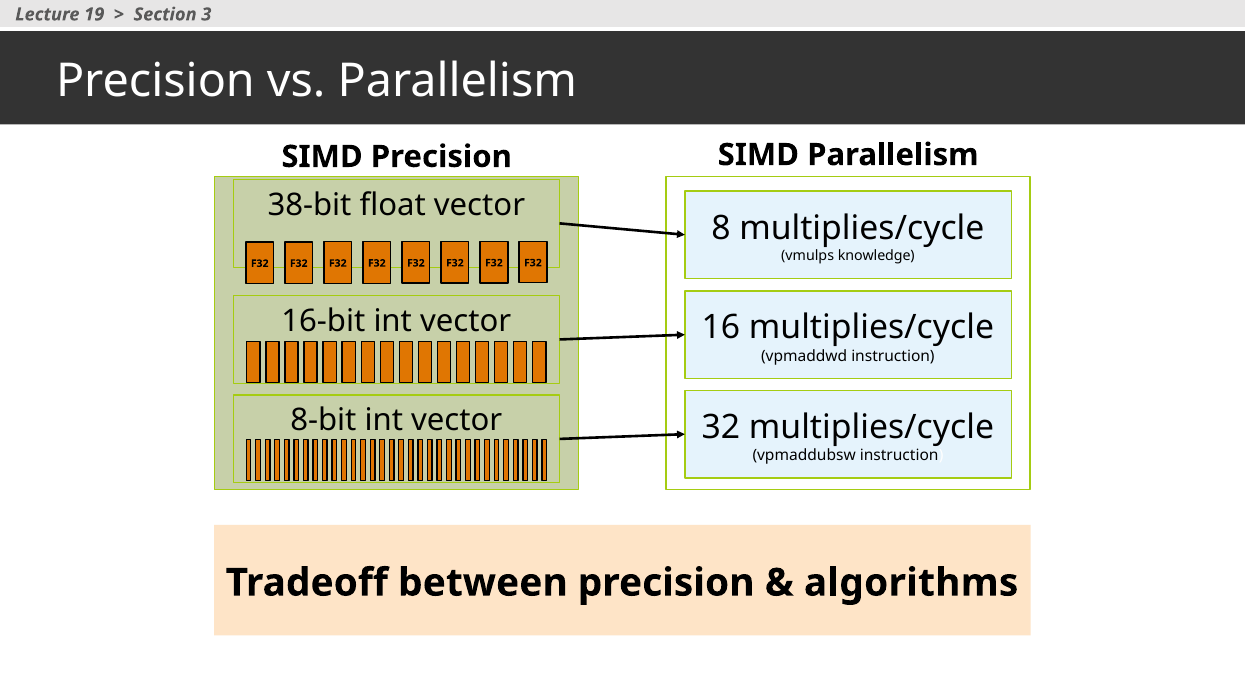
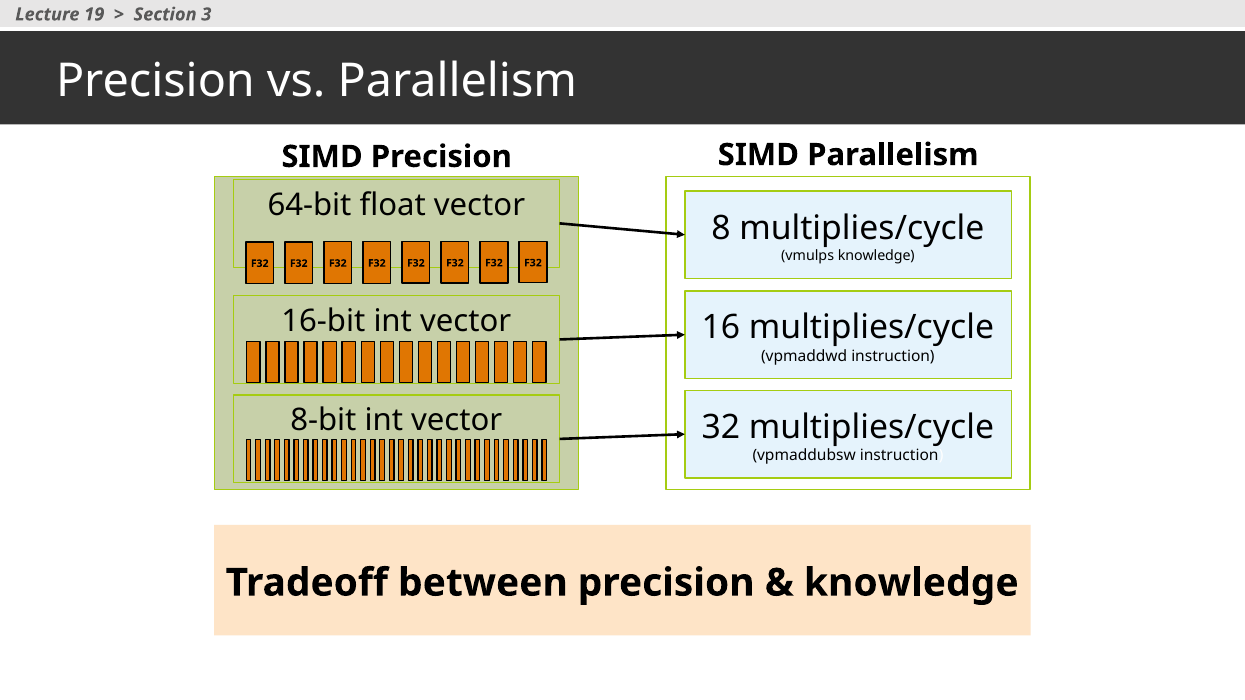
38-bit: 38-bit -> 64-bit (310, 205)
algorithms: algorithms -> knowledge (911, 583)
